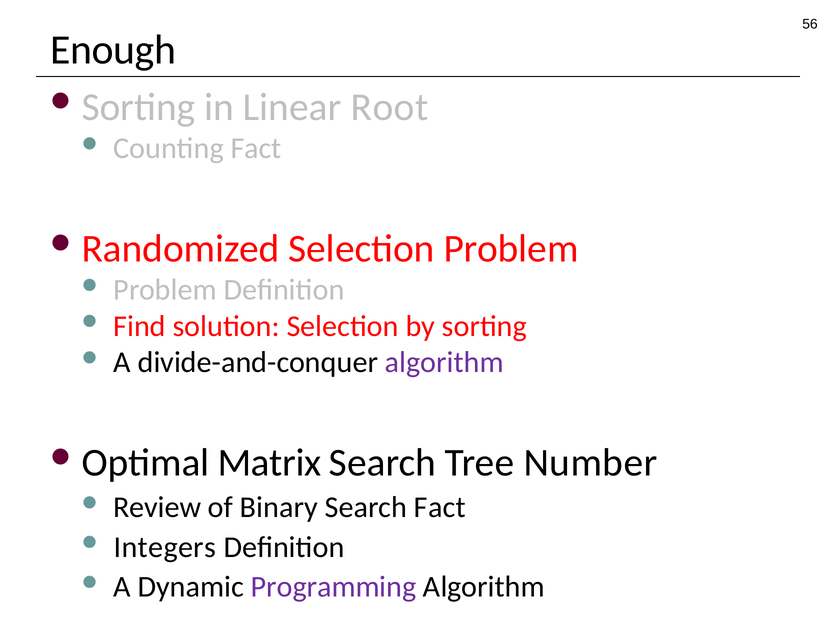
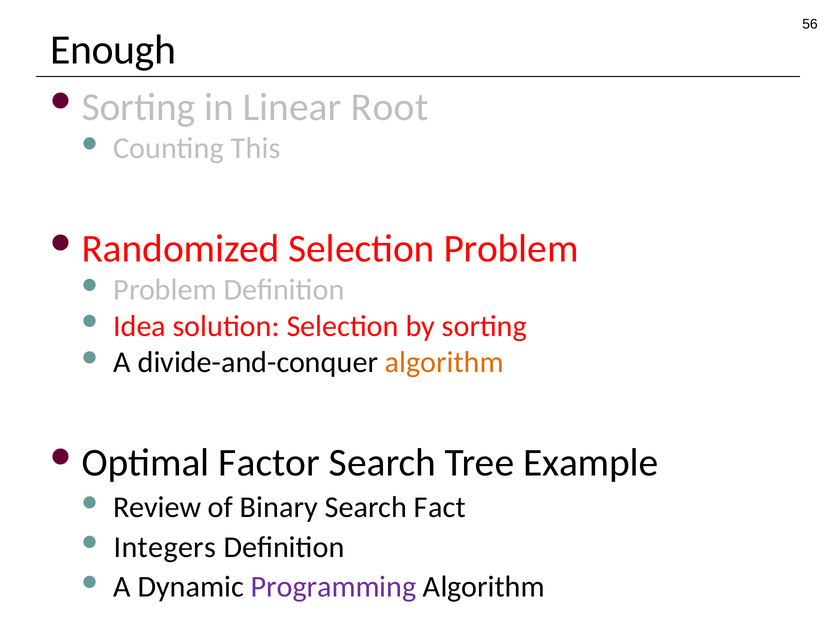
Counting Fact: Fact -> This (256, 148)
Find: Find -> Idea (140, 326)
algorithm colour: purple -> orange (444, 362)
Matrix: Matrix -> Factor (269, 463)
Number: Number -> Example (591, 463)
